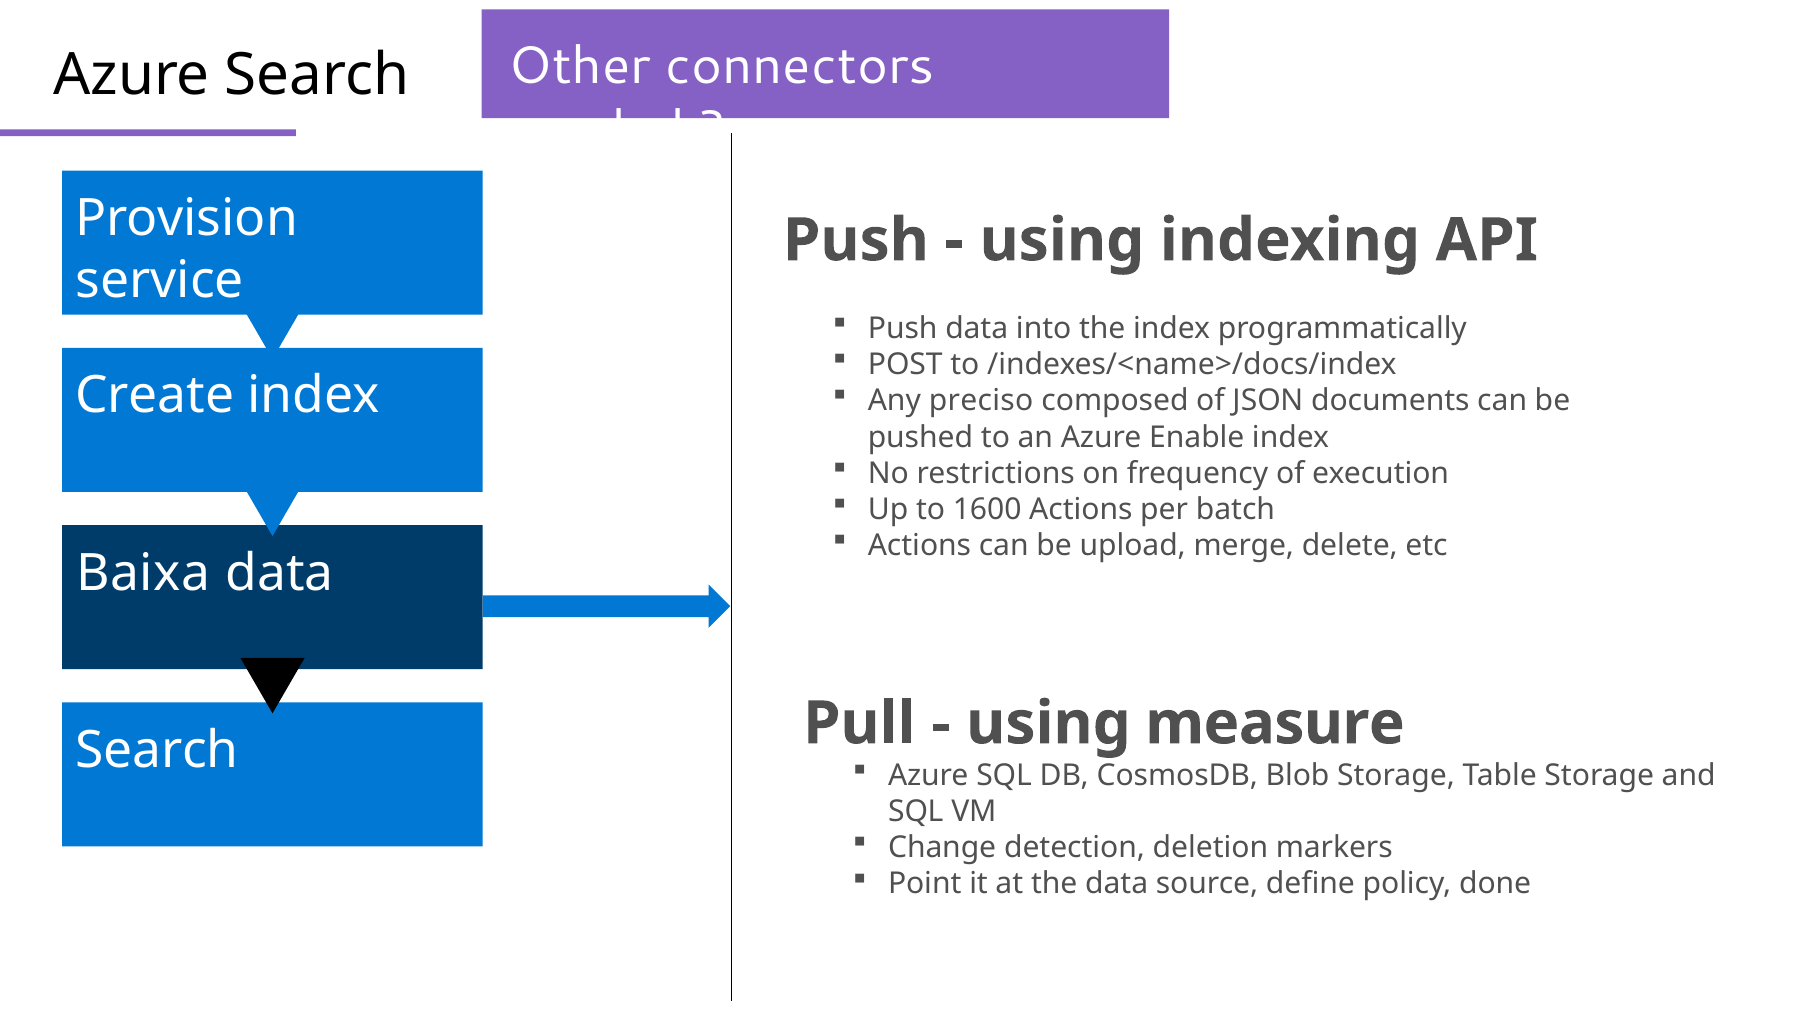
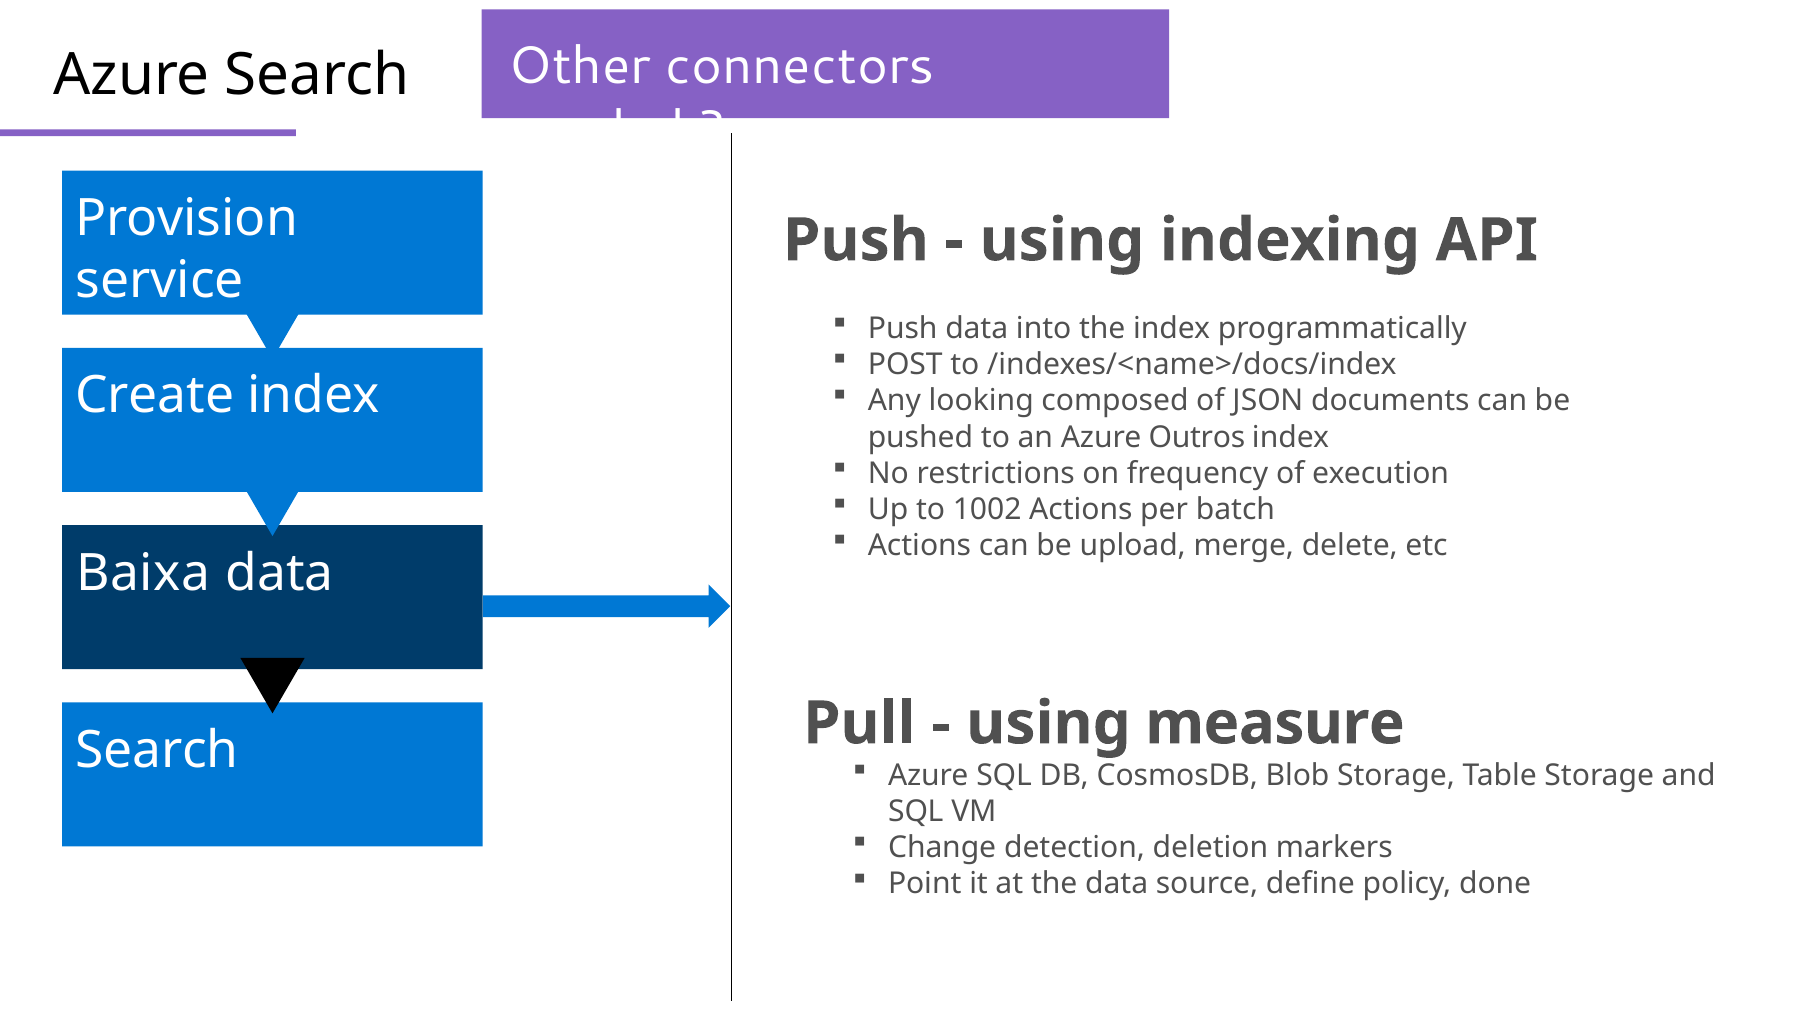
preciso: preciso -> looking (981, 401)
Enable: Enable -> Outros (1197, 437)
1600: 1600 -> 1002 (987, 509)
